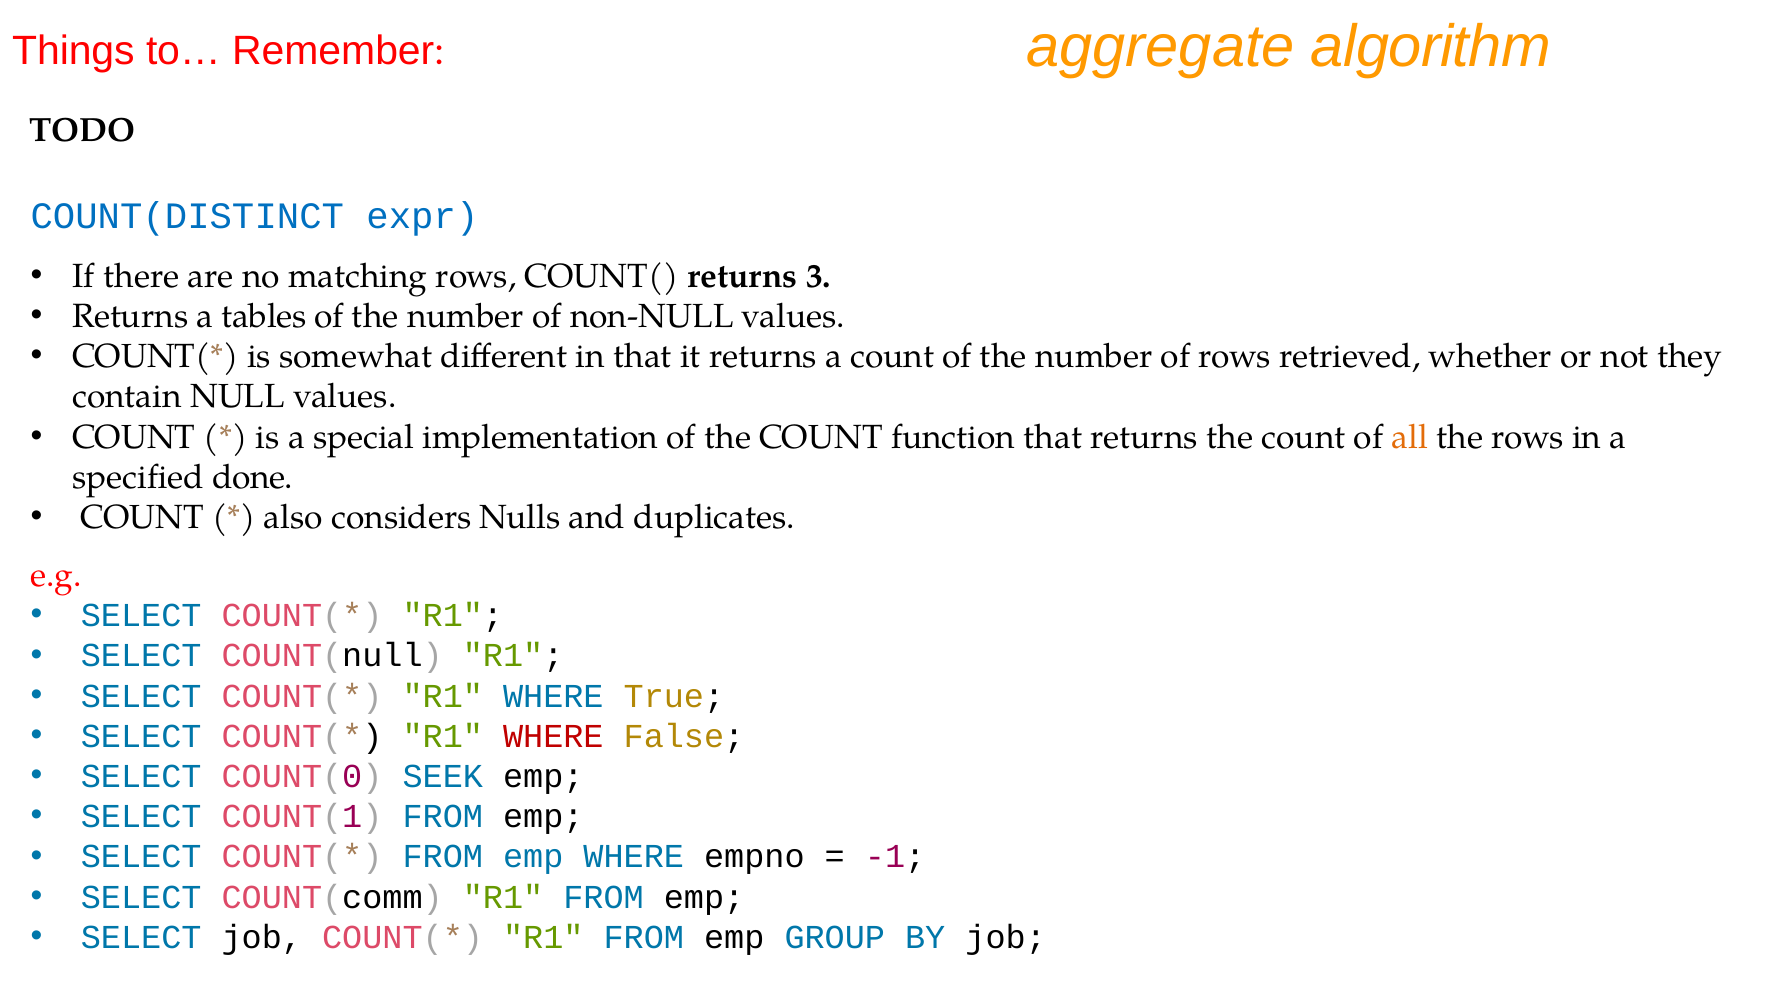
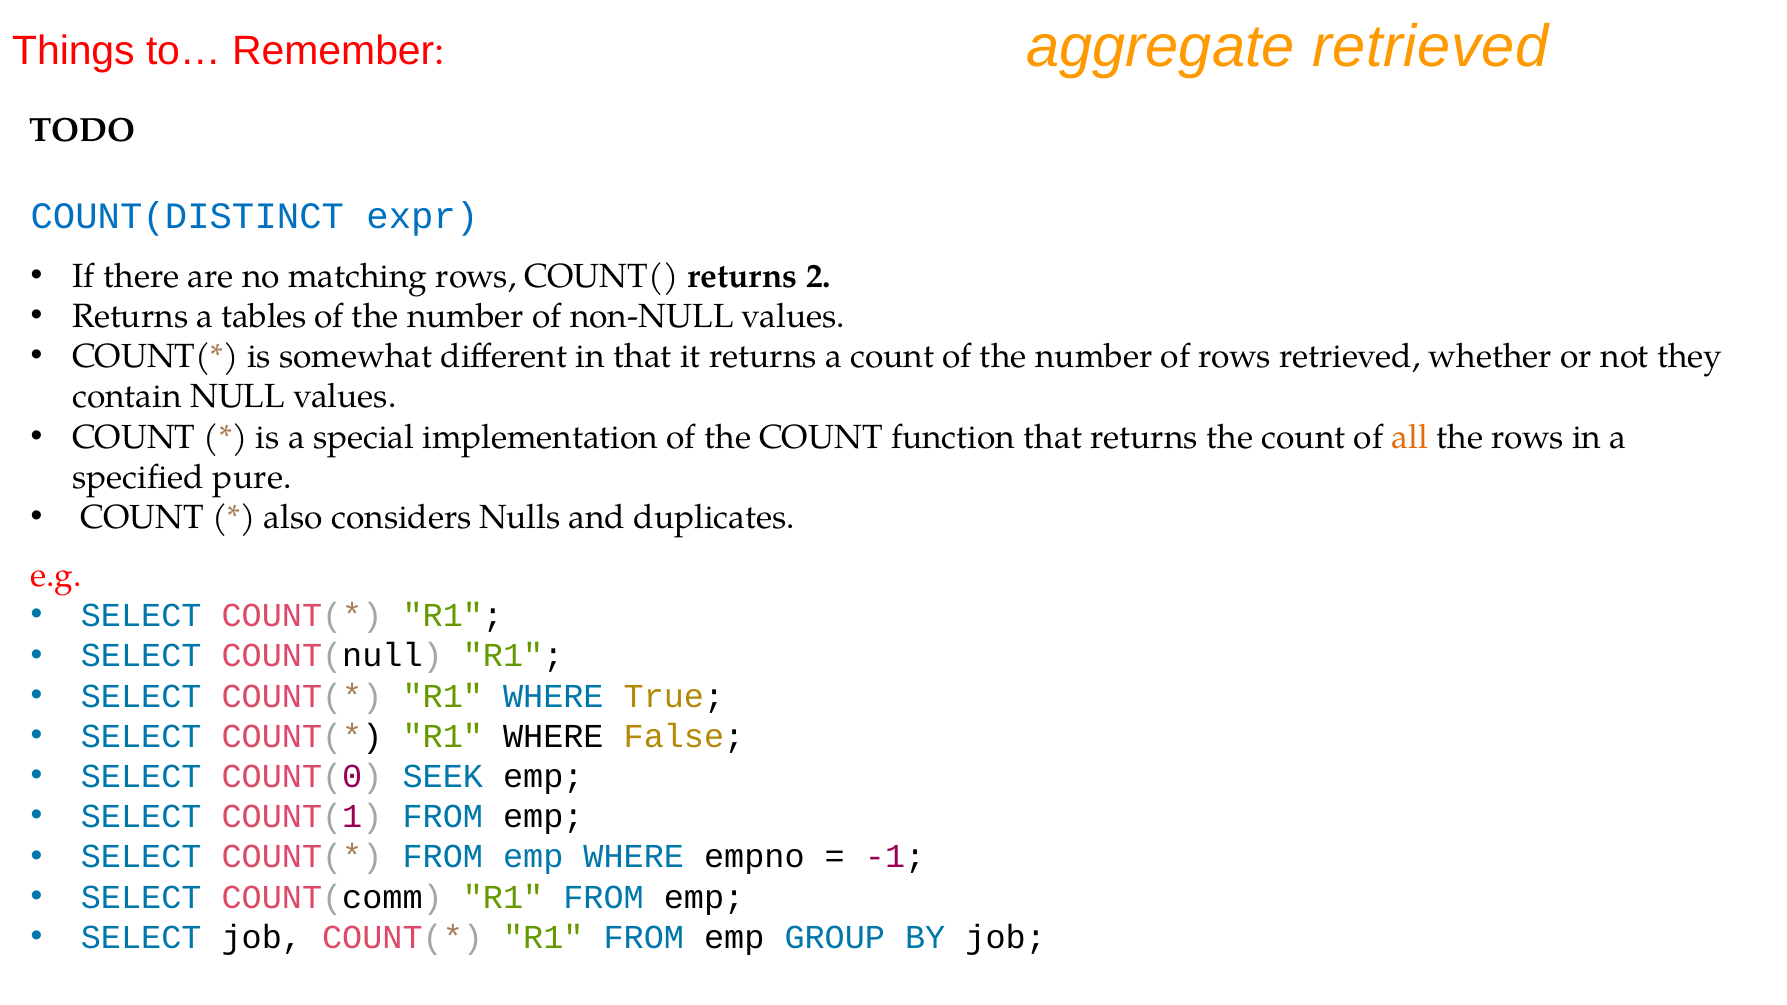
aggregate algorithm: algorithm -> retrieved (1430, 47)
3: 3 -> 2 (819, 276)
done: done -> pure (252, 477)
WHERE colour: red -> black (553, 736)
